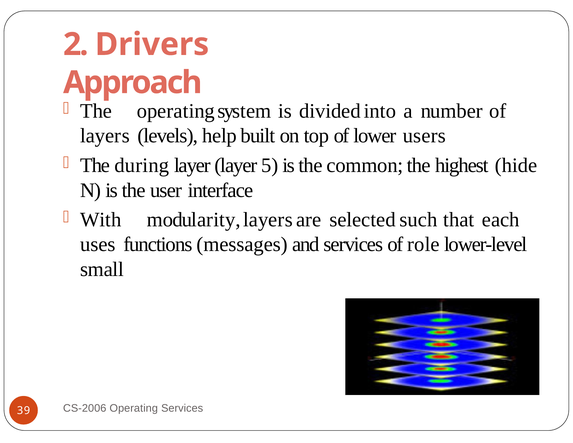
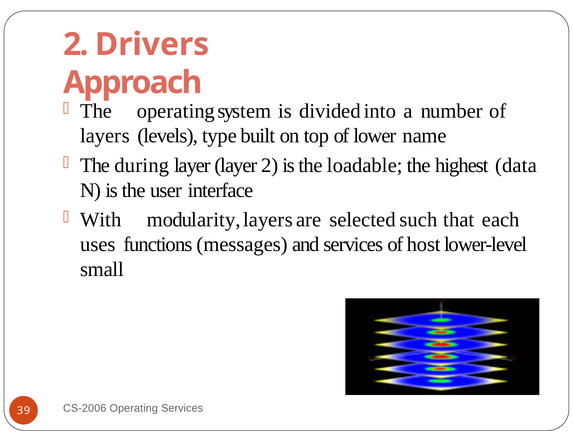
help: help -> type (219, 136)
users: users -> name (425, 136)
layer 5: 5 -> 2 (270, 165)
common: common -> loadable (365, 165)
hide: hide -> data (516, 165)
role: role -> host (424, 244)
